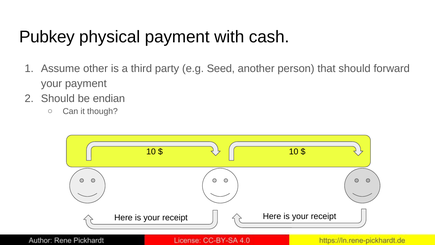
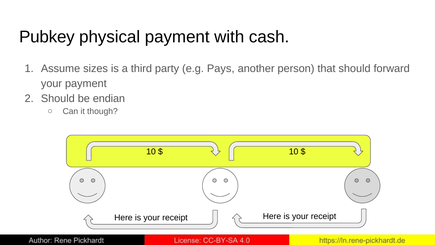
other: other -> sizes (96, 68)
Seed: Seed -> Pays (221, 68)
